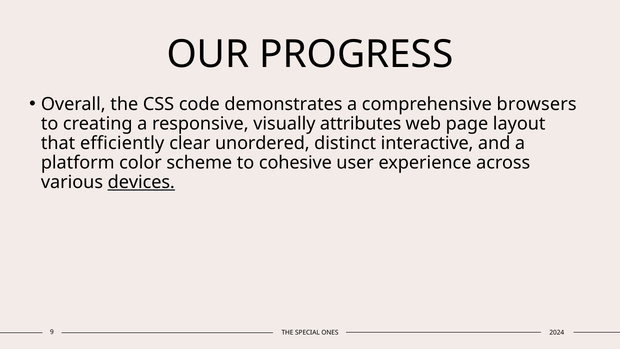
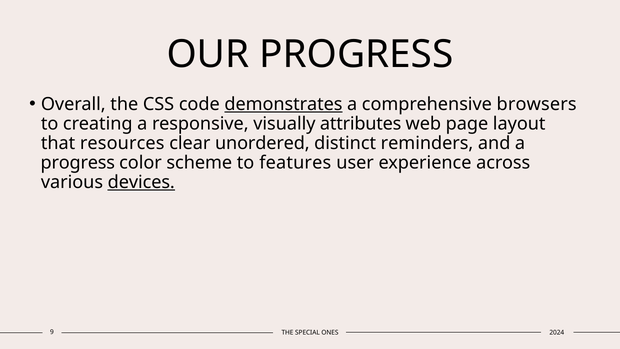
demonstrates underline: none -> present (283, 104)
efficiently: efficiently -> resources (122, 143)
interactive: interactive -> reminders (427, 143)
platform: platform -> progress (78, 163)
cohesive: cohesive -> features (295, 163)
